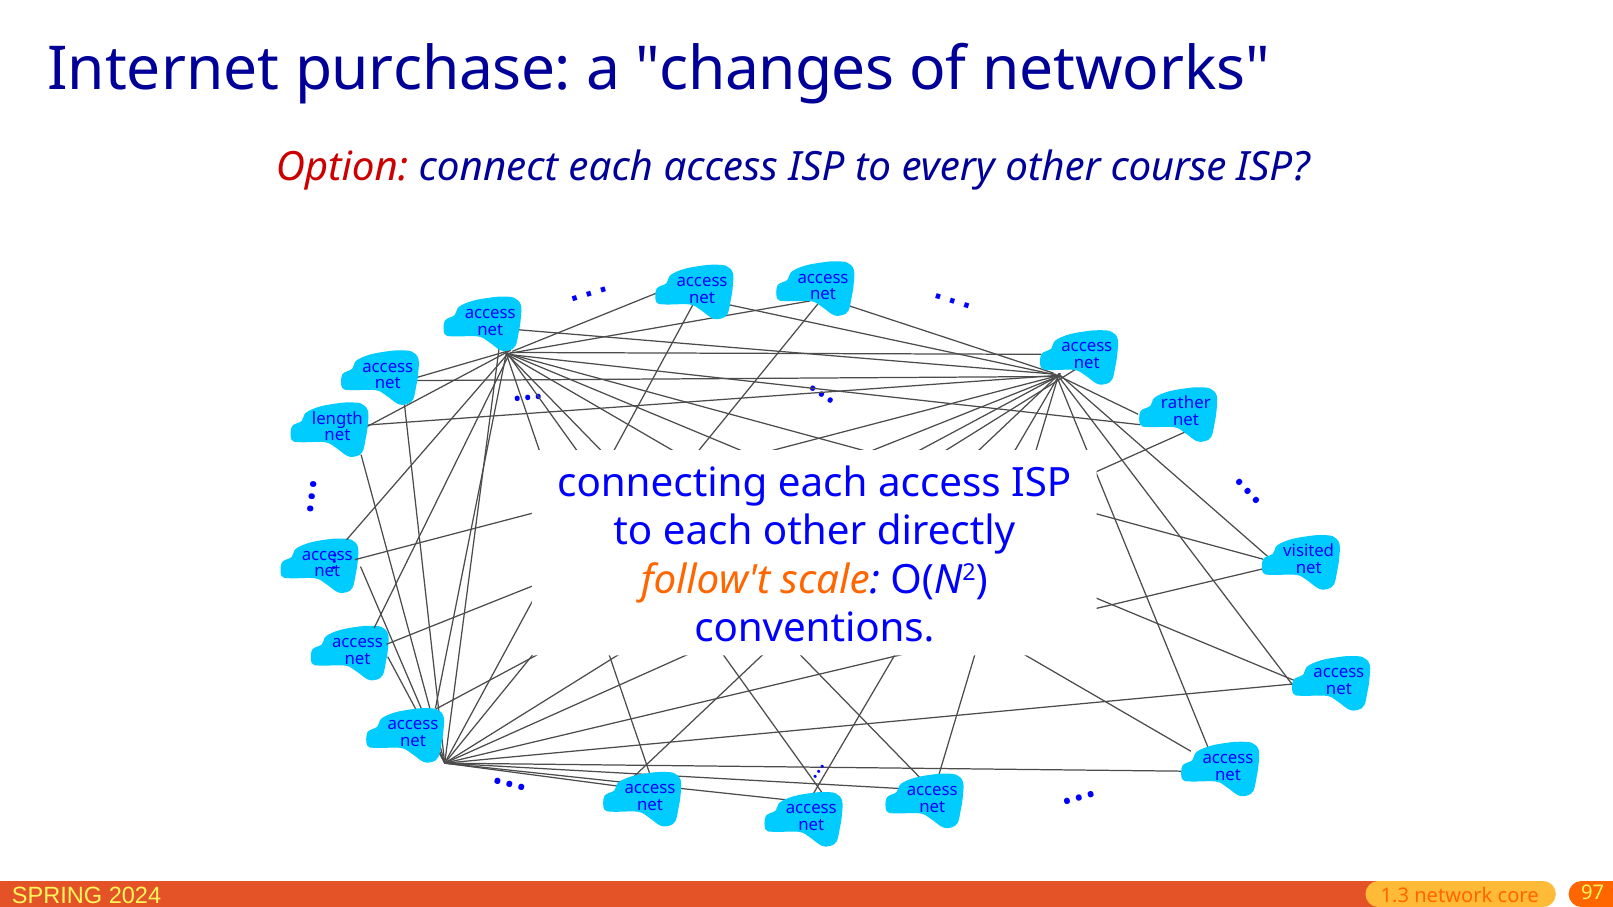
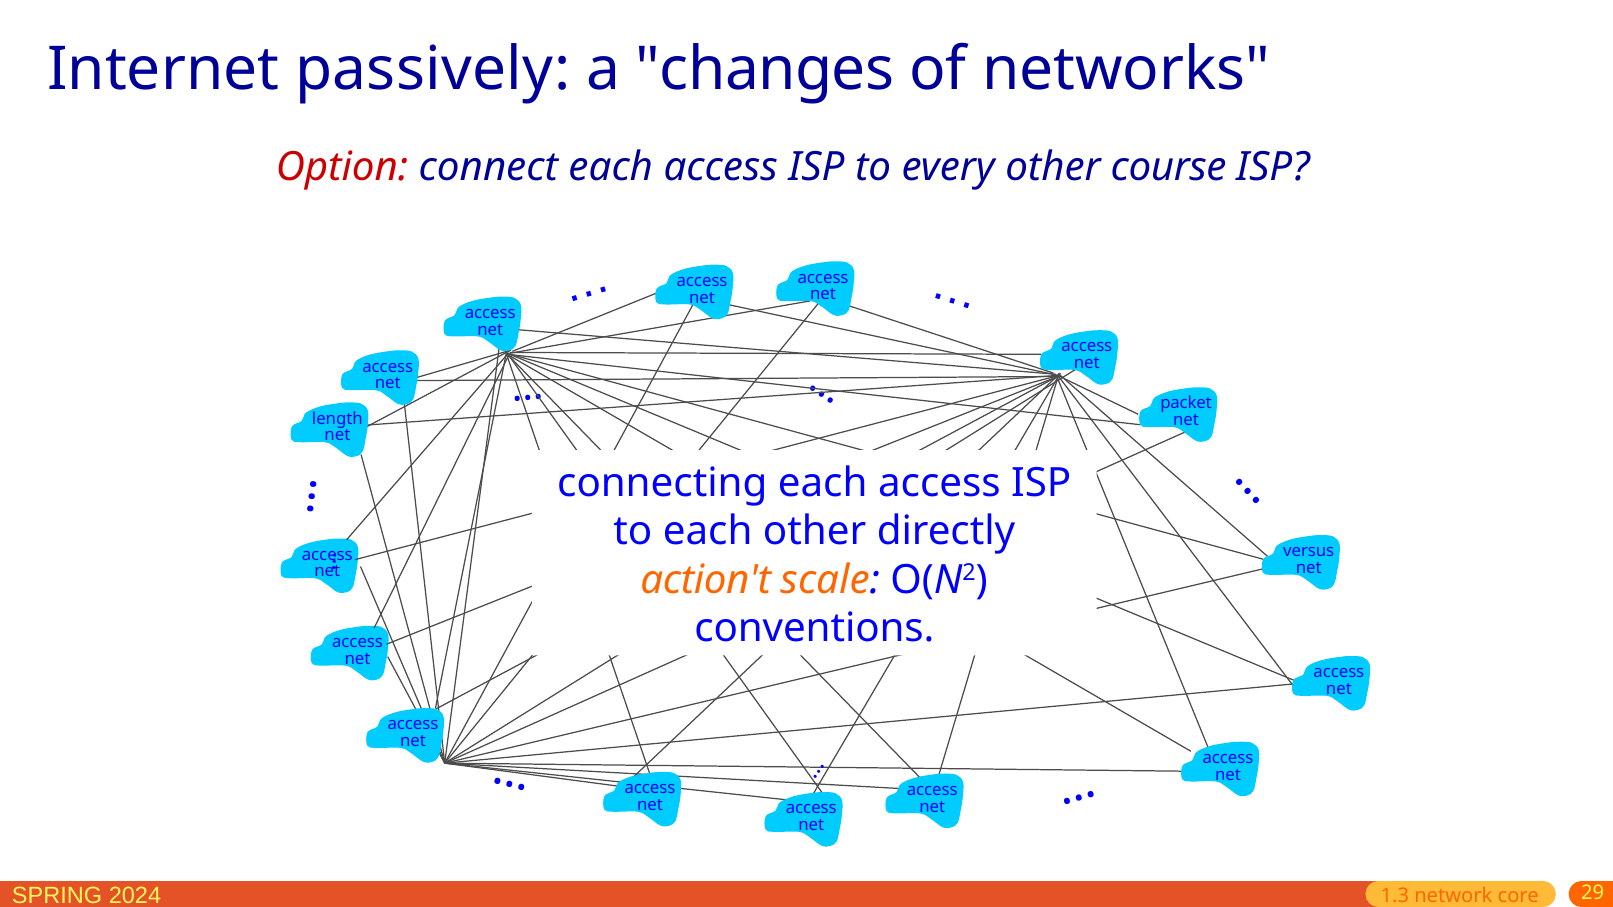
purchase: purchase -> passively (433, 69)
rather: rather -> packet (1186, 404)
visited: visited -> versus (1309, 551)
follow't: follow't -> action't (706, 580)
97: 97 -> 29 (1593, 893)
